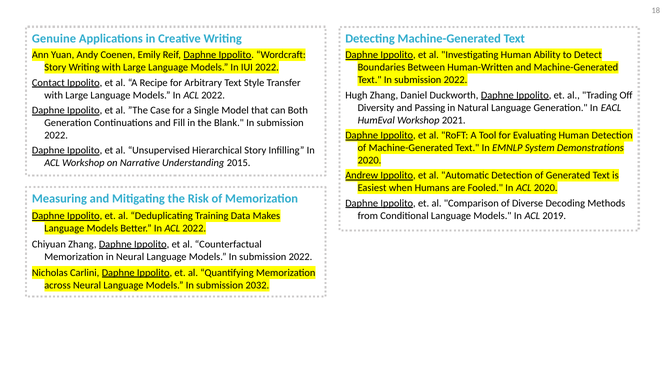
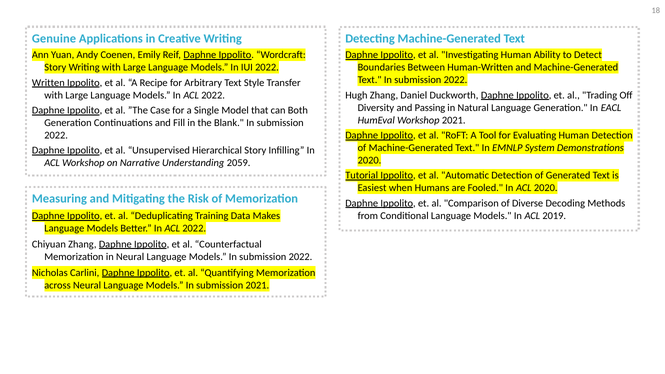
Contact: Contact -> Written (48, 83)
2015: 2015 -> 2059 (239, 163)
Andrew: Andrew -> Tutorial (362, 176)
submission 2032: 2032 -> 2021 (257, 285)
